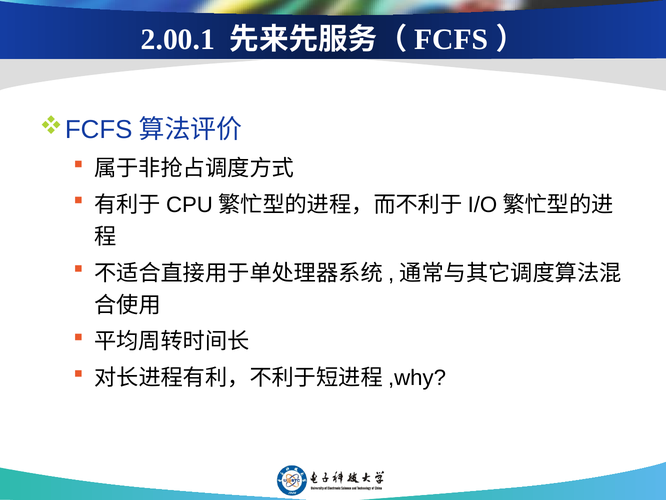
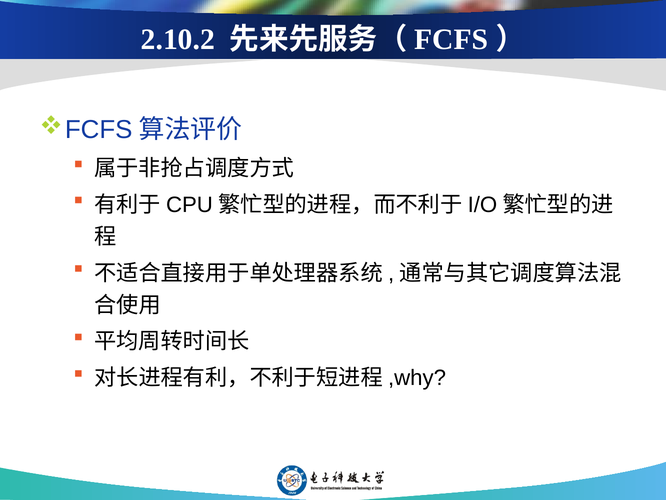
2.00.1: 2.00.1 -> 2.10.2 (178, 39)
